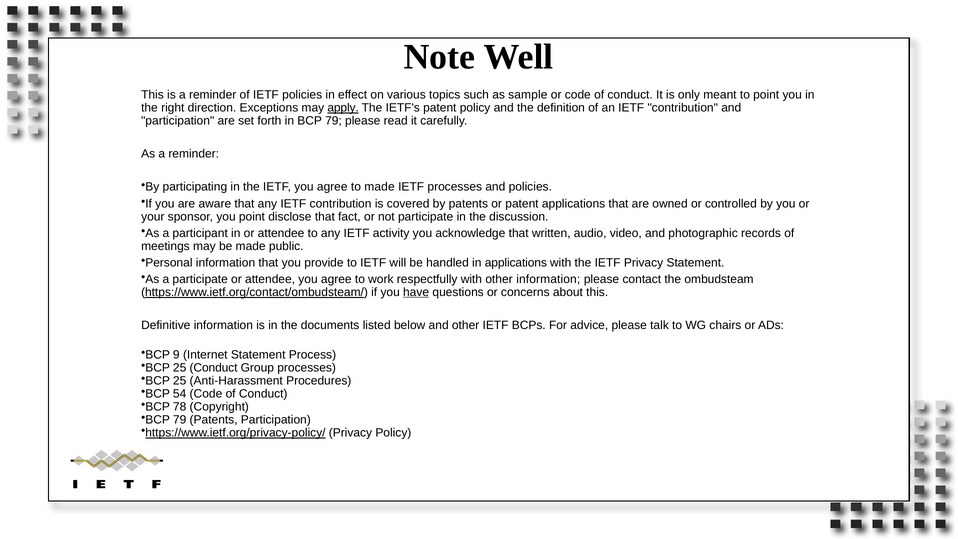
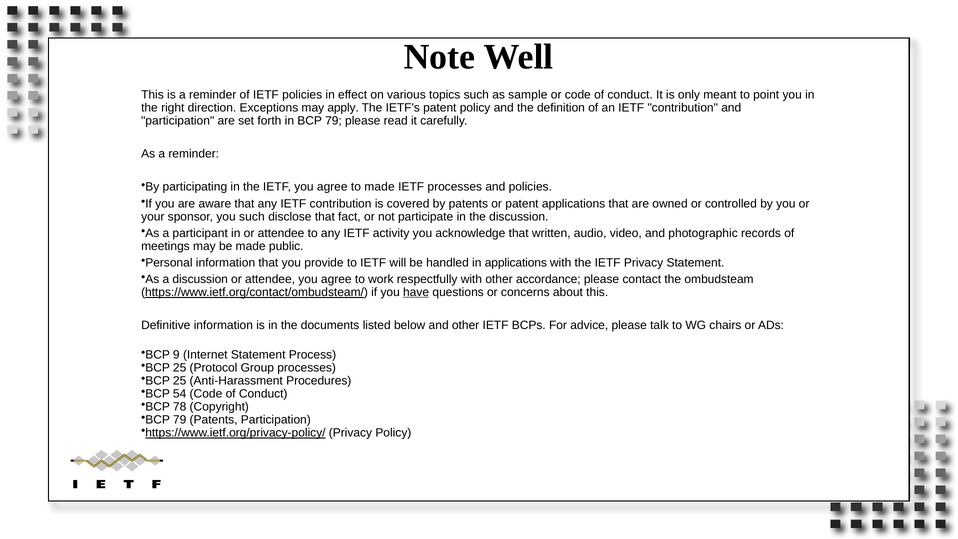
apply underline: present -> none (343, 108)
you point: point -> such (252, 217)
a participate: participate -> discussion (200, 279)
other information: information -> accordance (548, 279)
25 Conduct: Conduct -> Protocol (213, 368)
